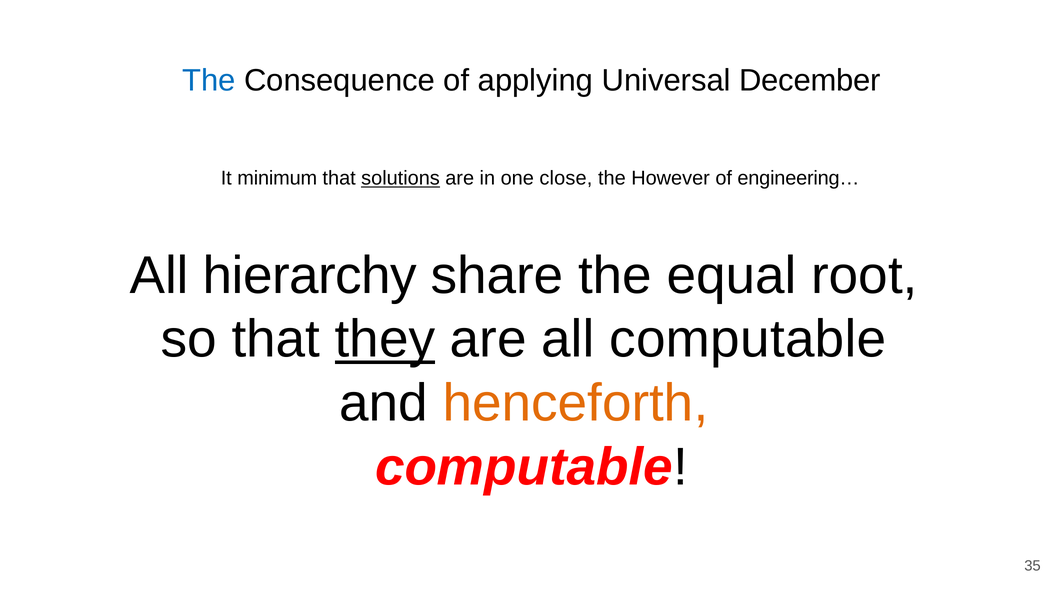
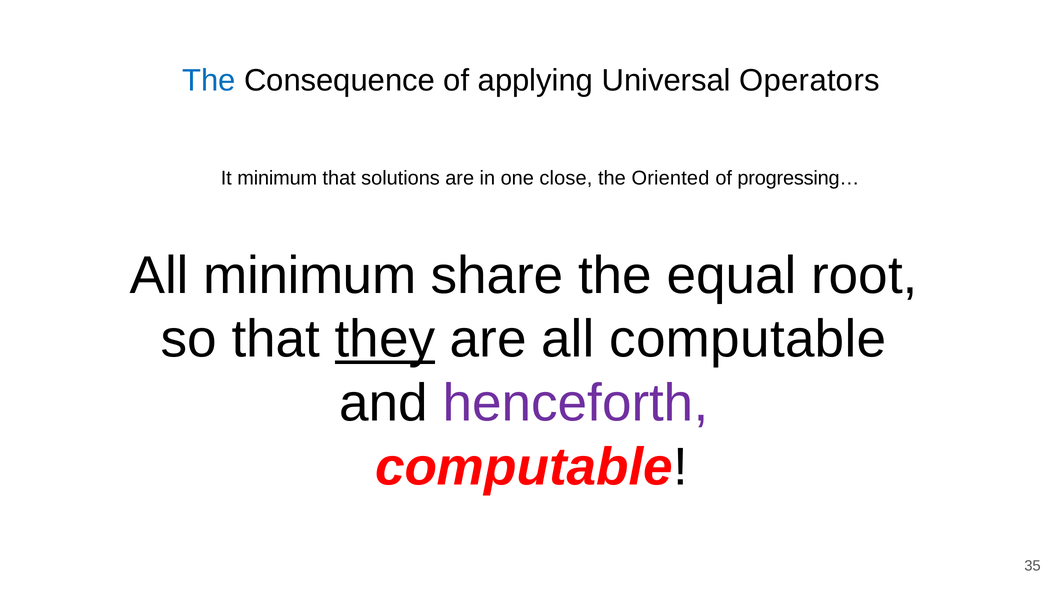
December: December -> Operators (810, 80)
solutions underline: present -> none (401, 178)
However: However -> Oriented (670, 178)
engineering…: engineering… -> progressing… (798, 178)
All hierarchy: hierarchy -> minimum (310, 276)
henceforth colour: orange -> purple (575, 403)
